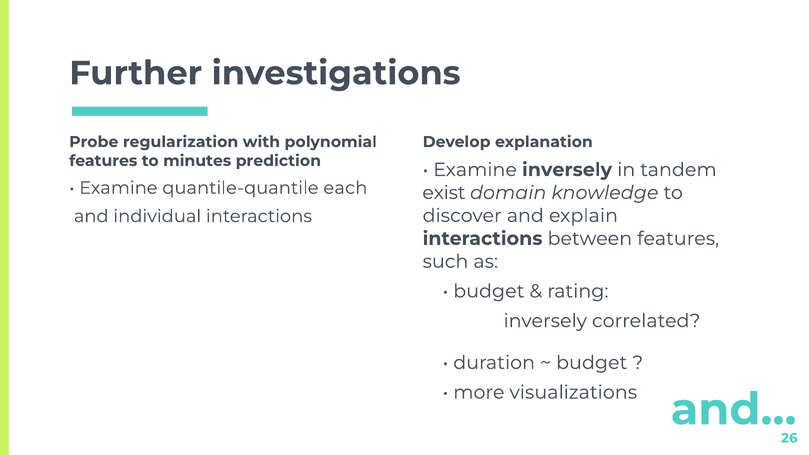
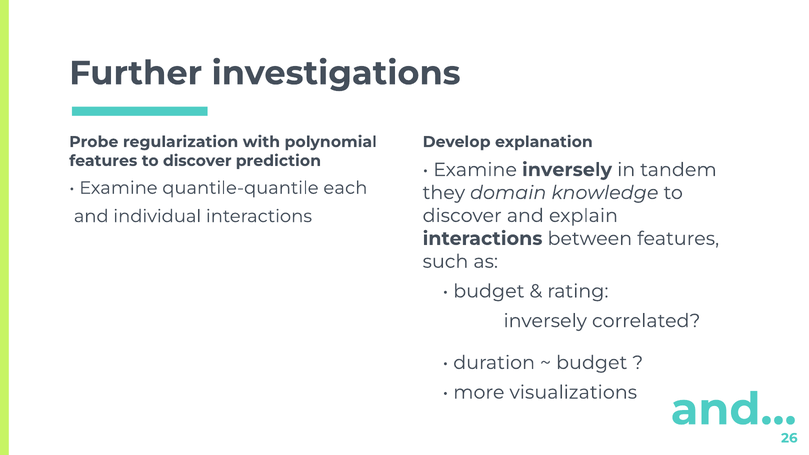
features to minutes: minutes -> discover (197, 161)
exist: exist -> they (444, 193)
